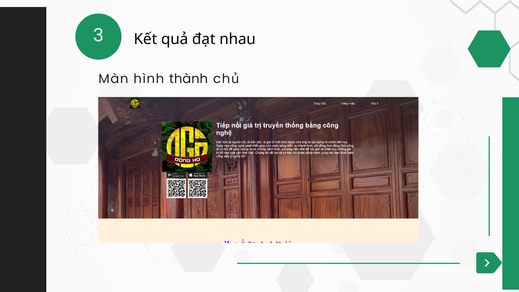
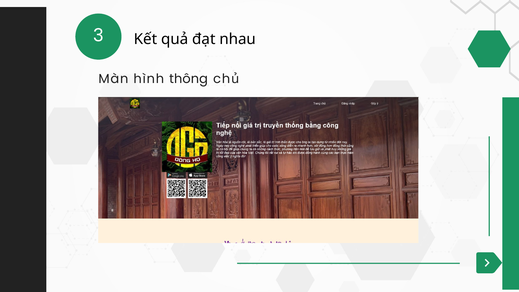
thành: thành -> thông (189, 79)
